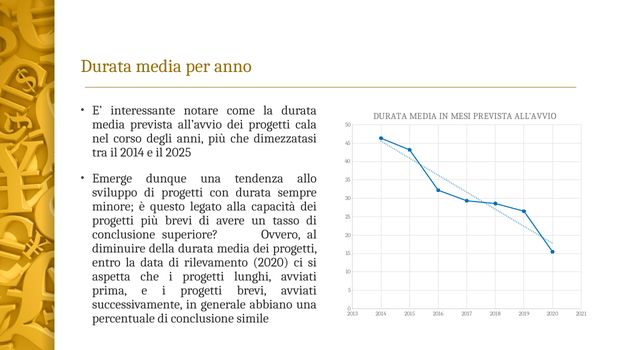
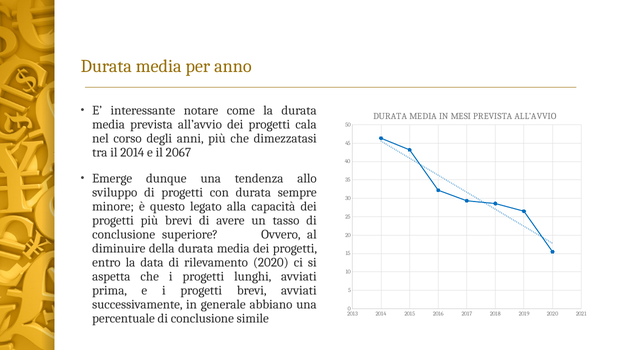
2025: 2025 -> 2067 (178, 153)
